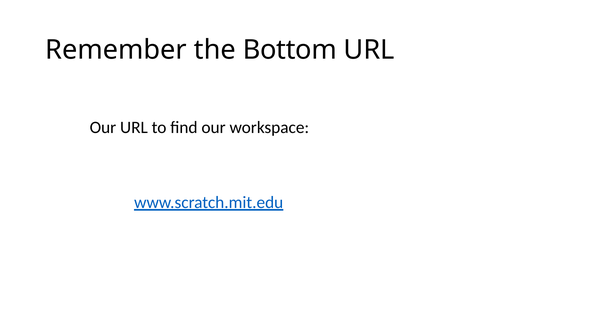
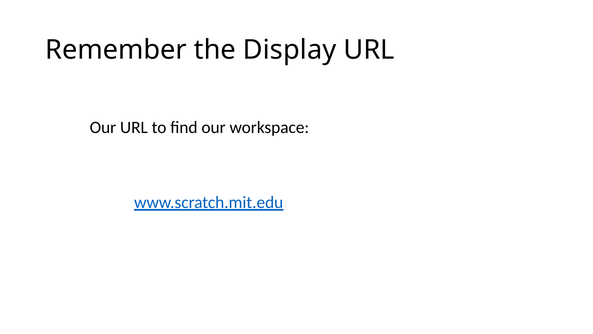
Bottom: Bottom -> Display (290, 50)
